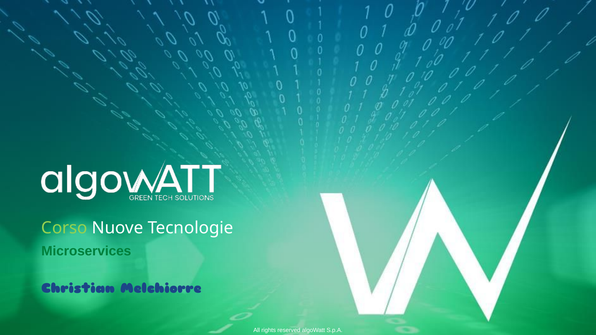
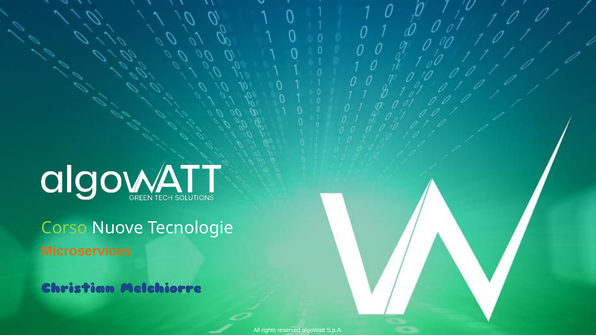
Microservices colour: green -> orange (86, 251)
